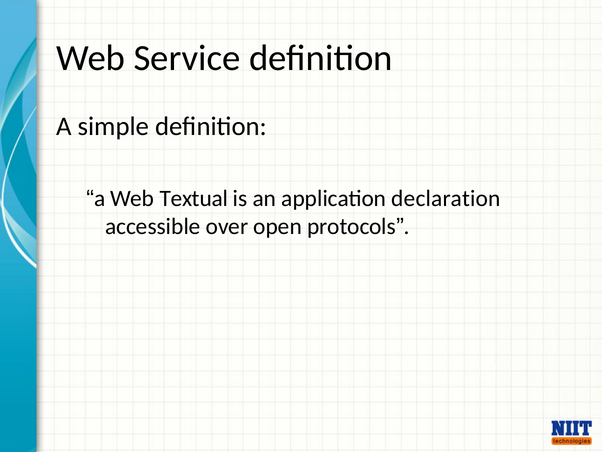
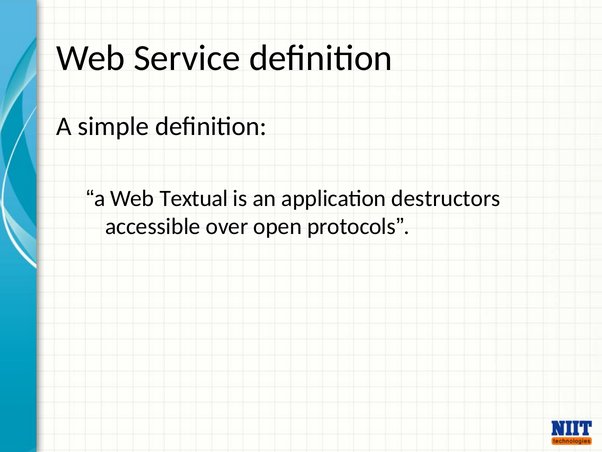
declaration: declaration -> destructors (446, 198)
